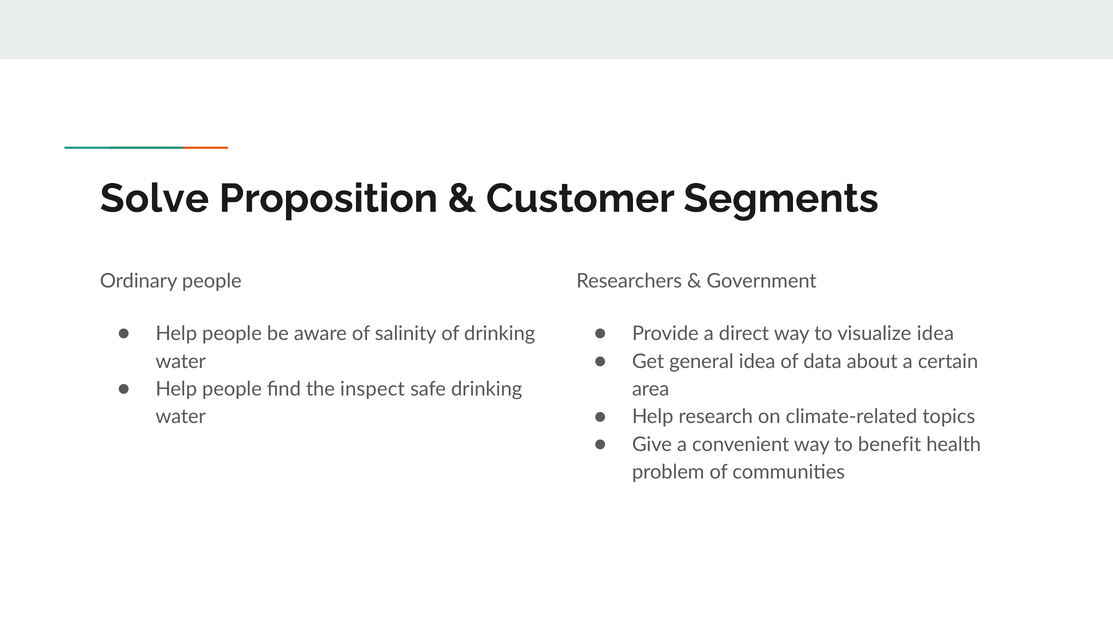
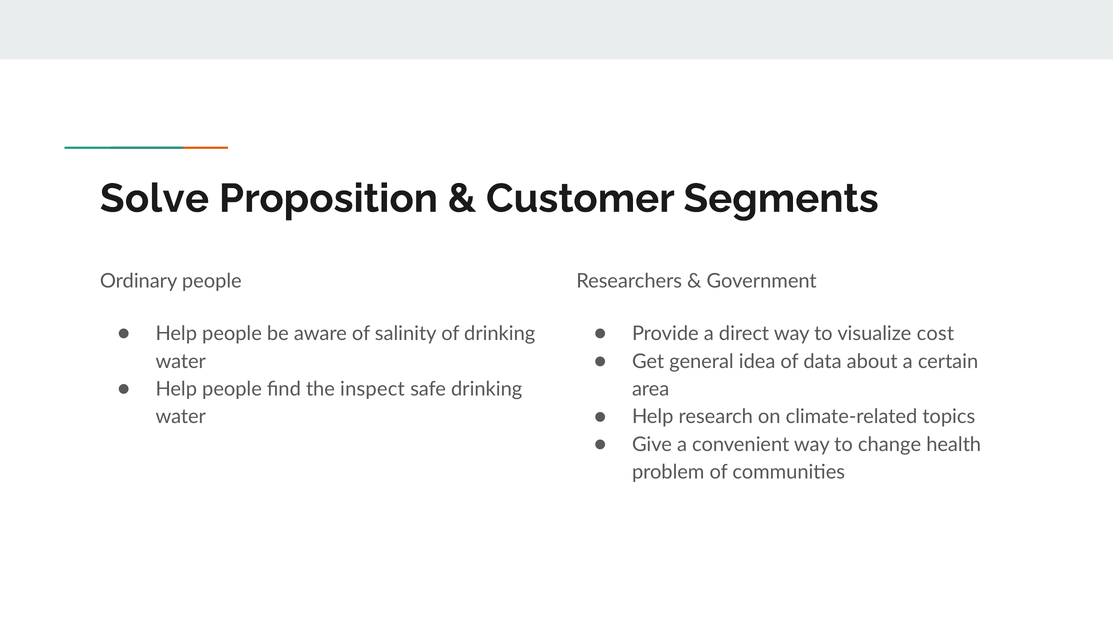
visualize idea: idea -> cost (935, 334)
benefit: benefit -> change (890, 445)
